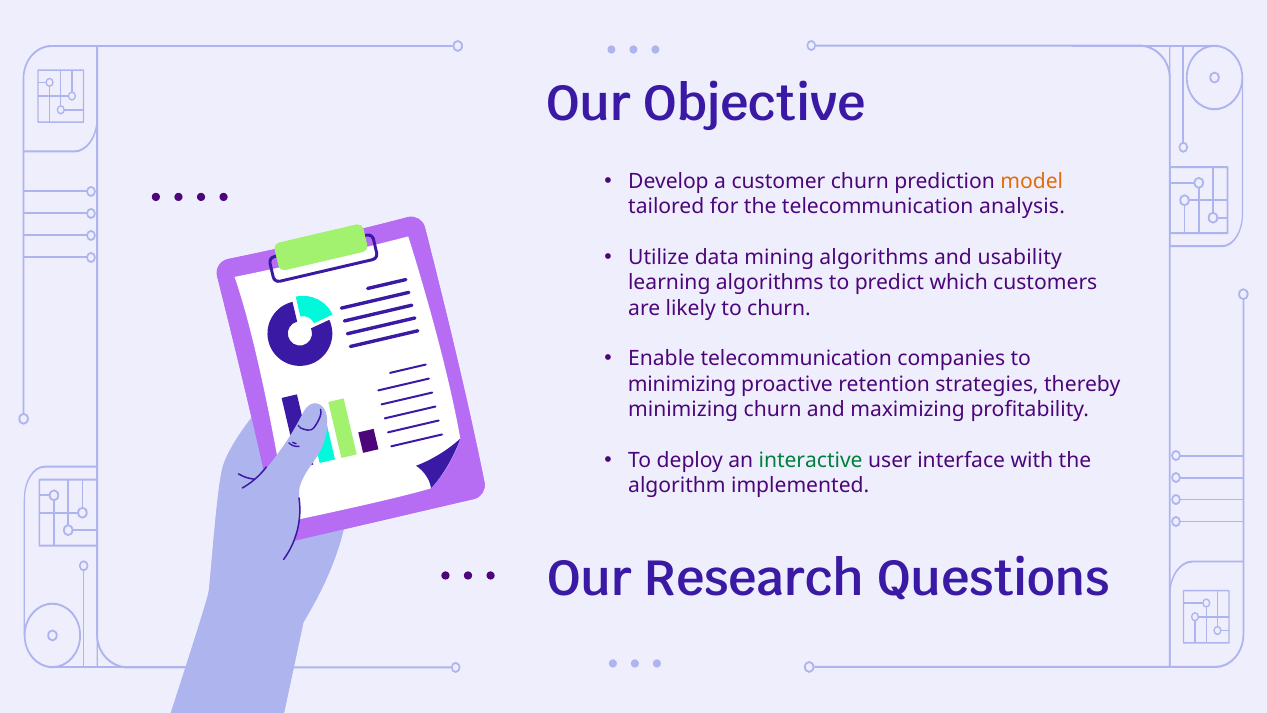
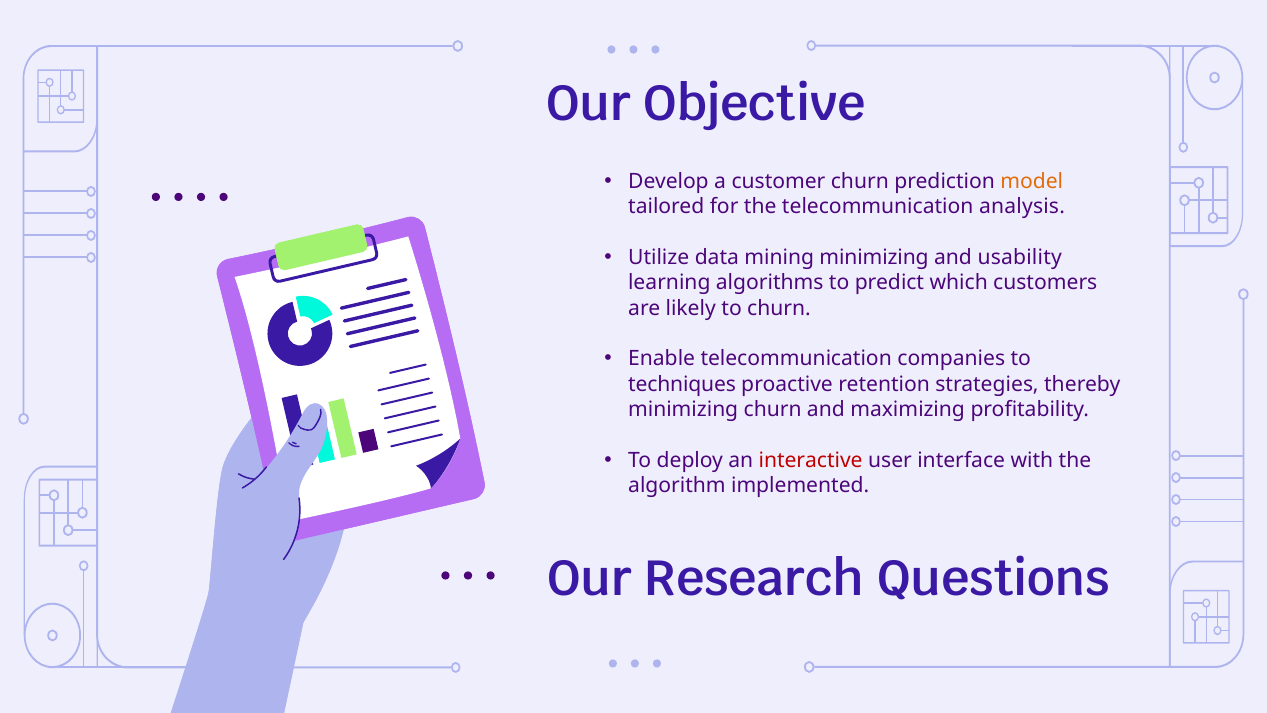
mining algorithms: algorithms -> minimizing (874, 258)
minimizing: minimizing -> techniques (682, 384)
interactive colour: green -> red (811, 460)
